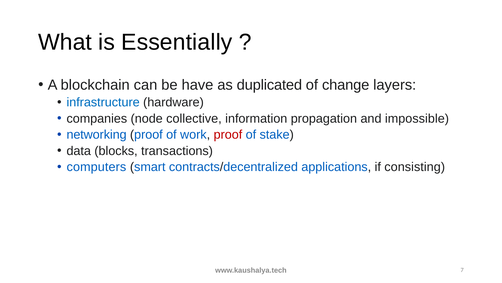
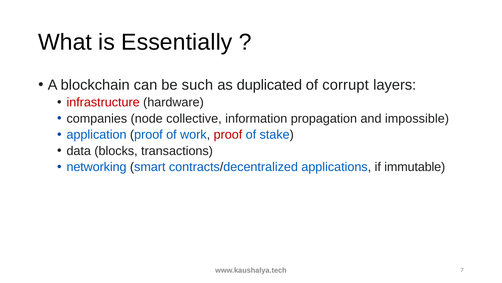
have: have -> such (197, 85)
change: change -> corrupt (346, 85)
infrastructure colour: blue -> red (103, 102)
networking: networking -> application (97, 134)
computers: computers -> networking (97, 167)
consisting: consisting -> immutable (415, 167)
